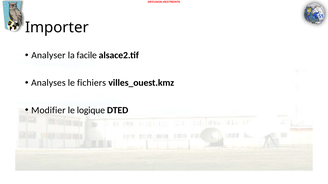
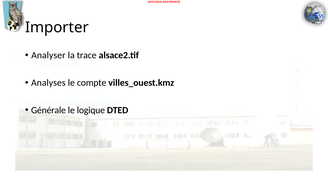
facile: facile -> trace (87, 55)
fichiers: fichiers -> compte (92, 83)
Modifier: Modifier -> Générale (48, 110)
